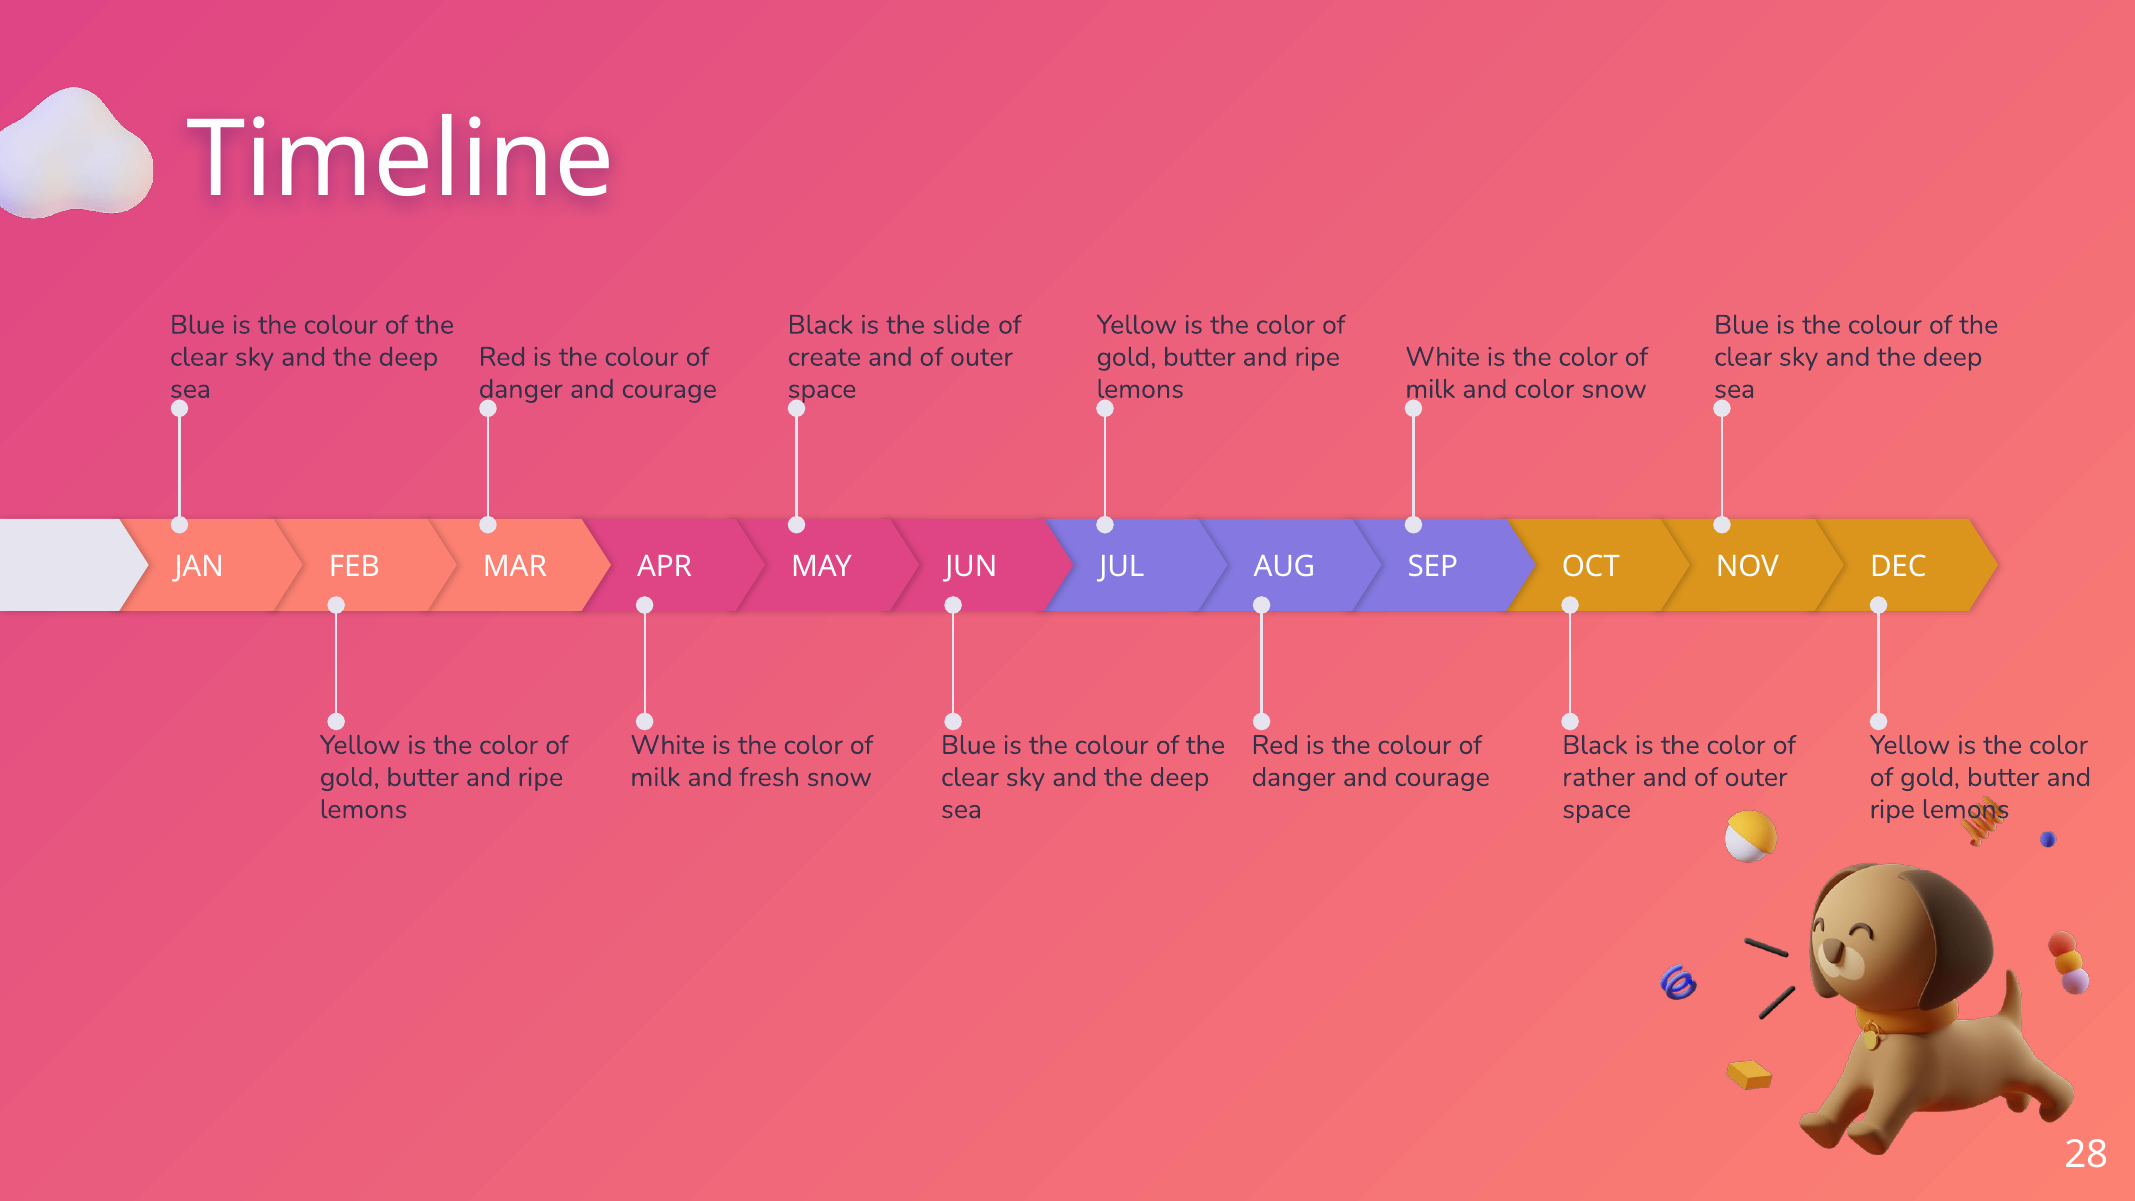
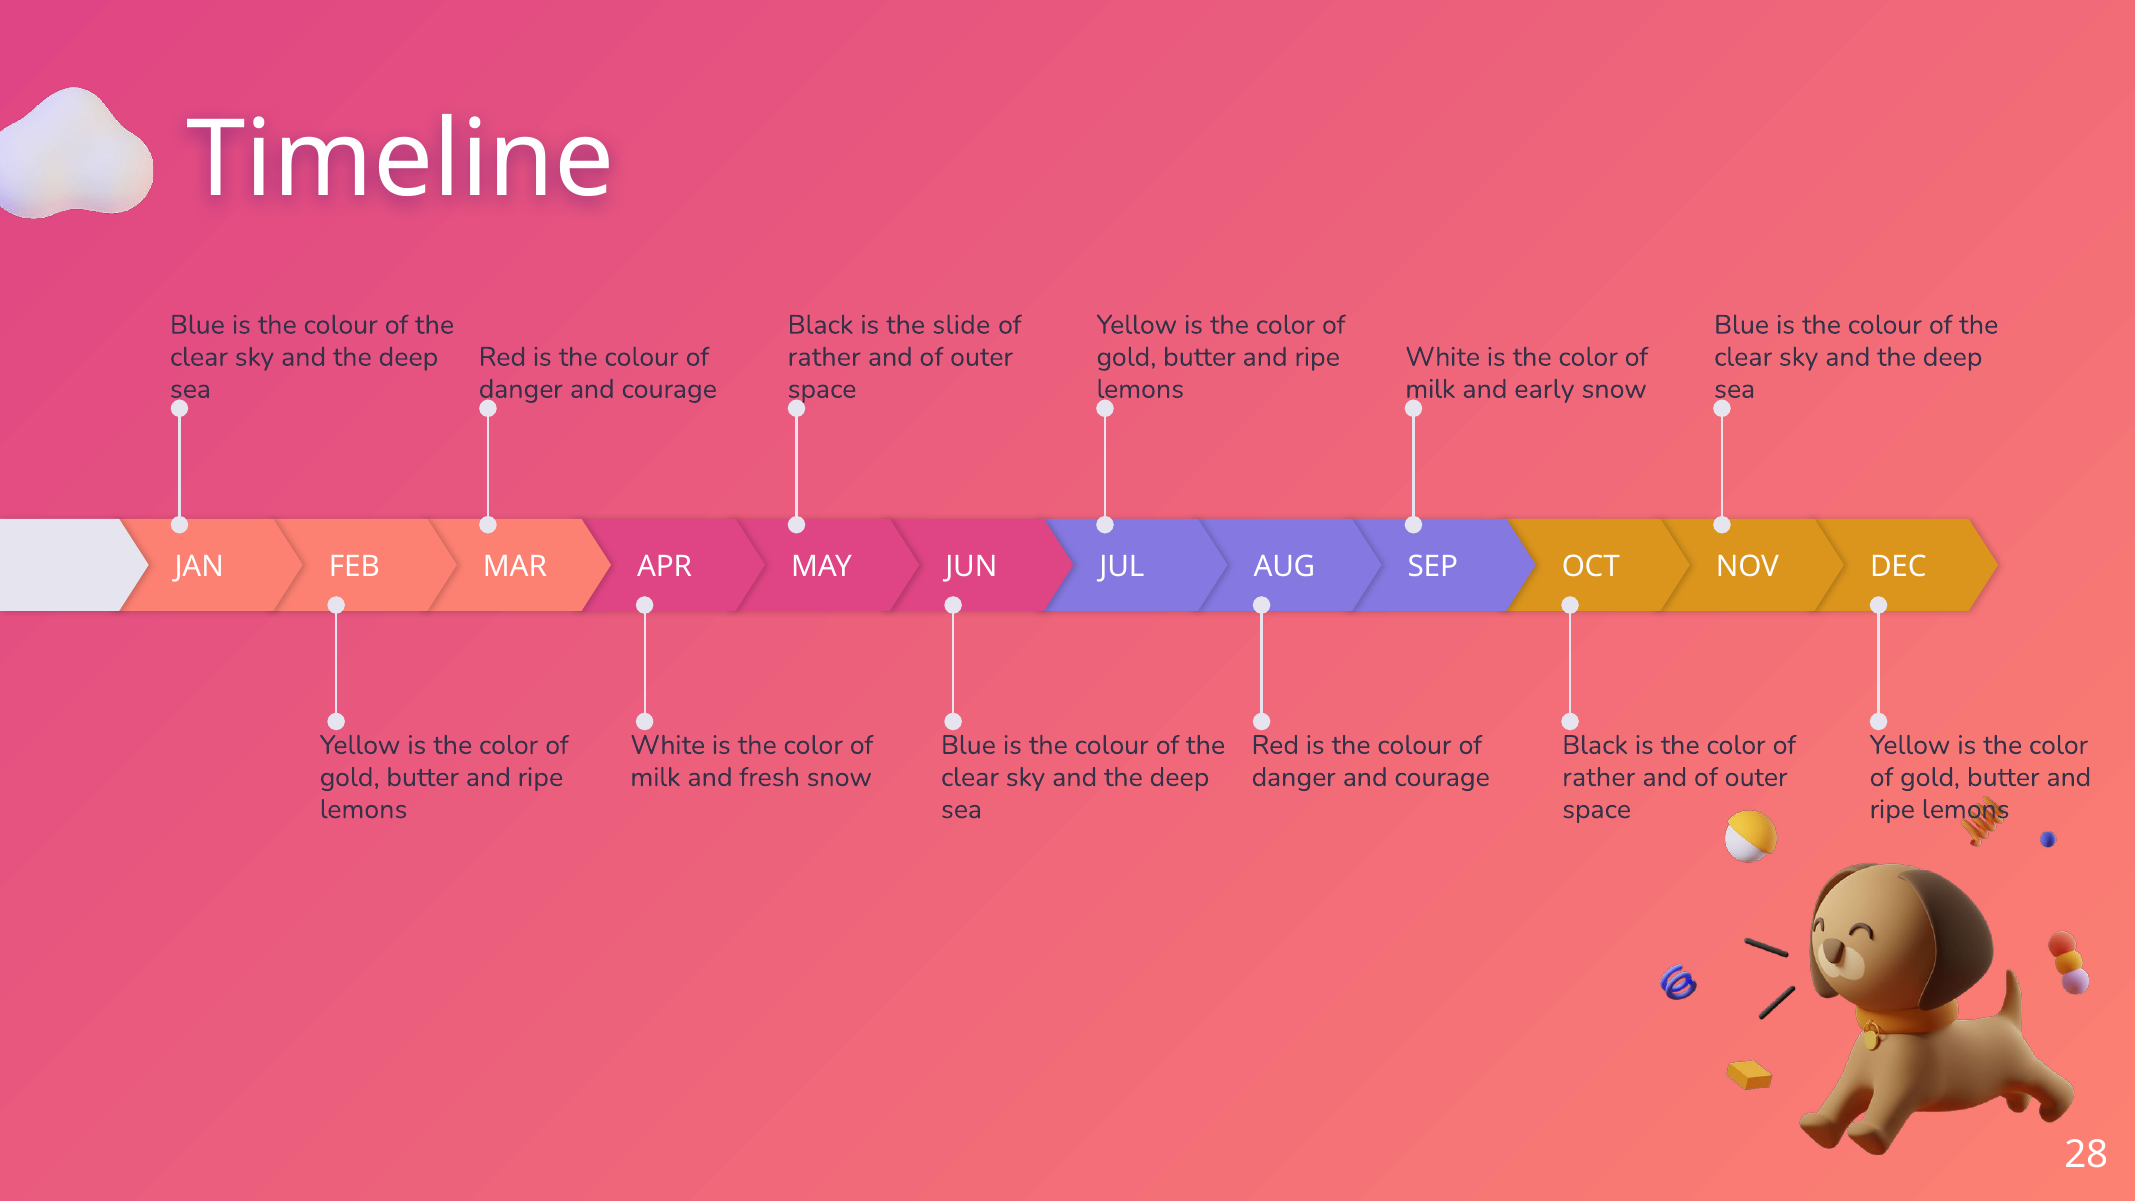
create: create -> rather (824, 357)
and color: color -> early (1544, 389)
